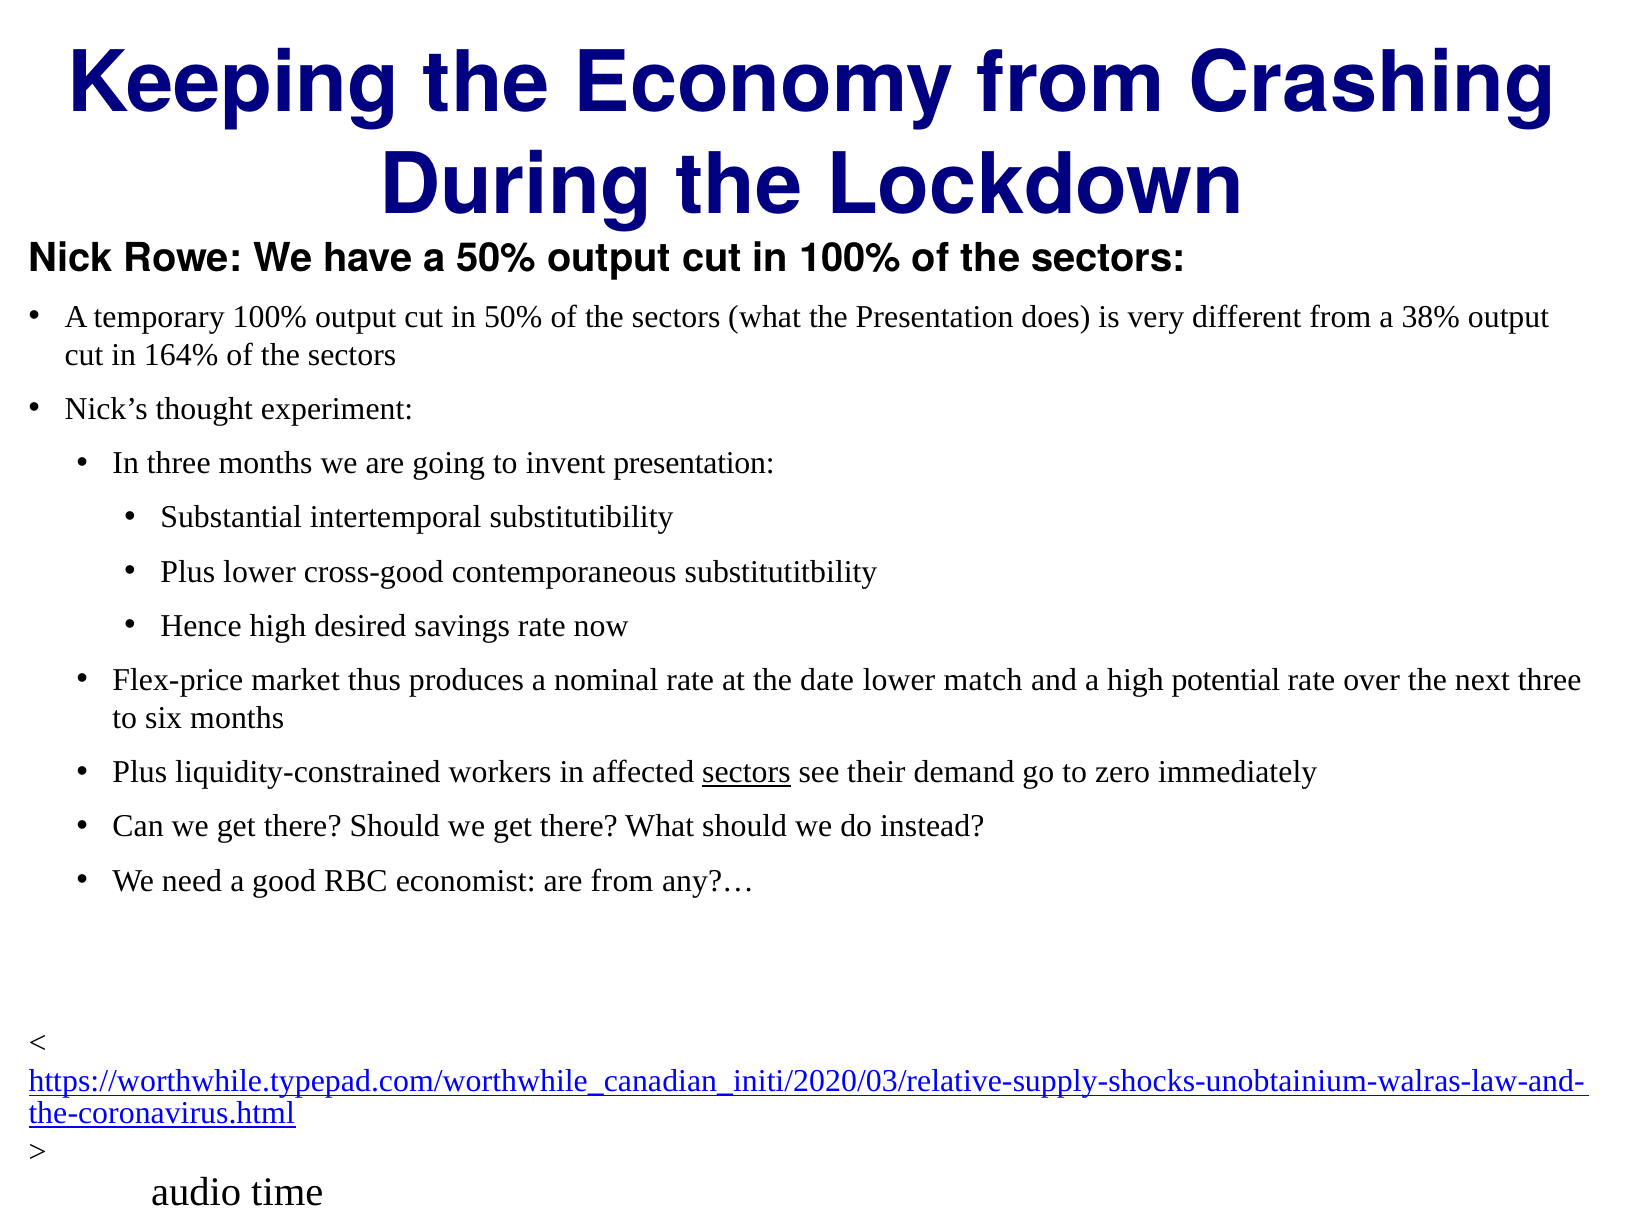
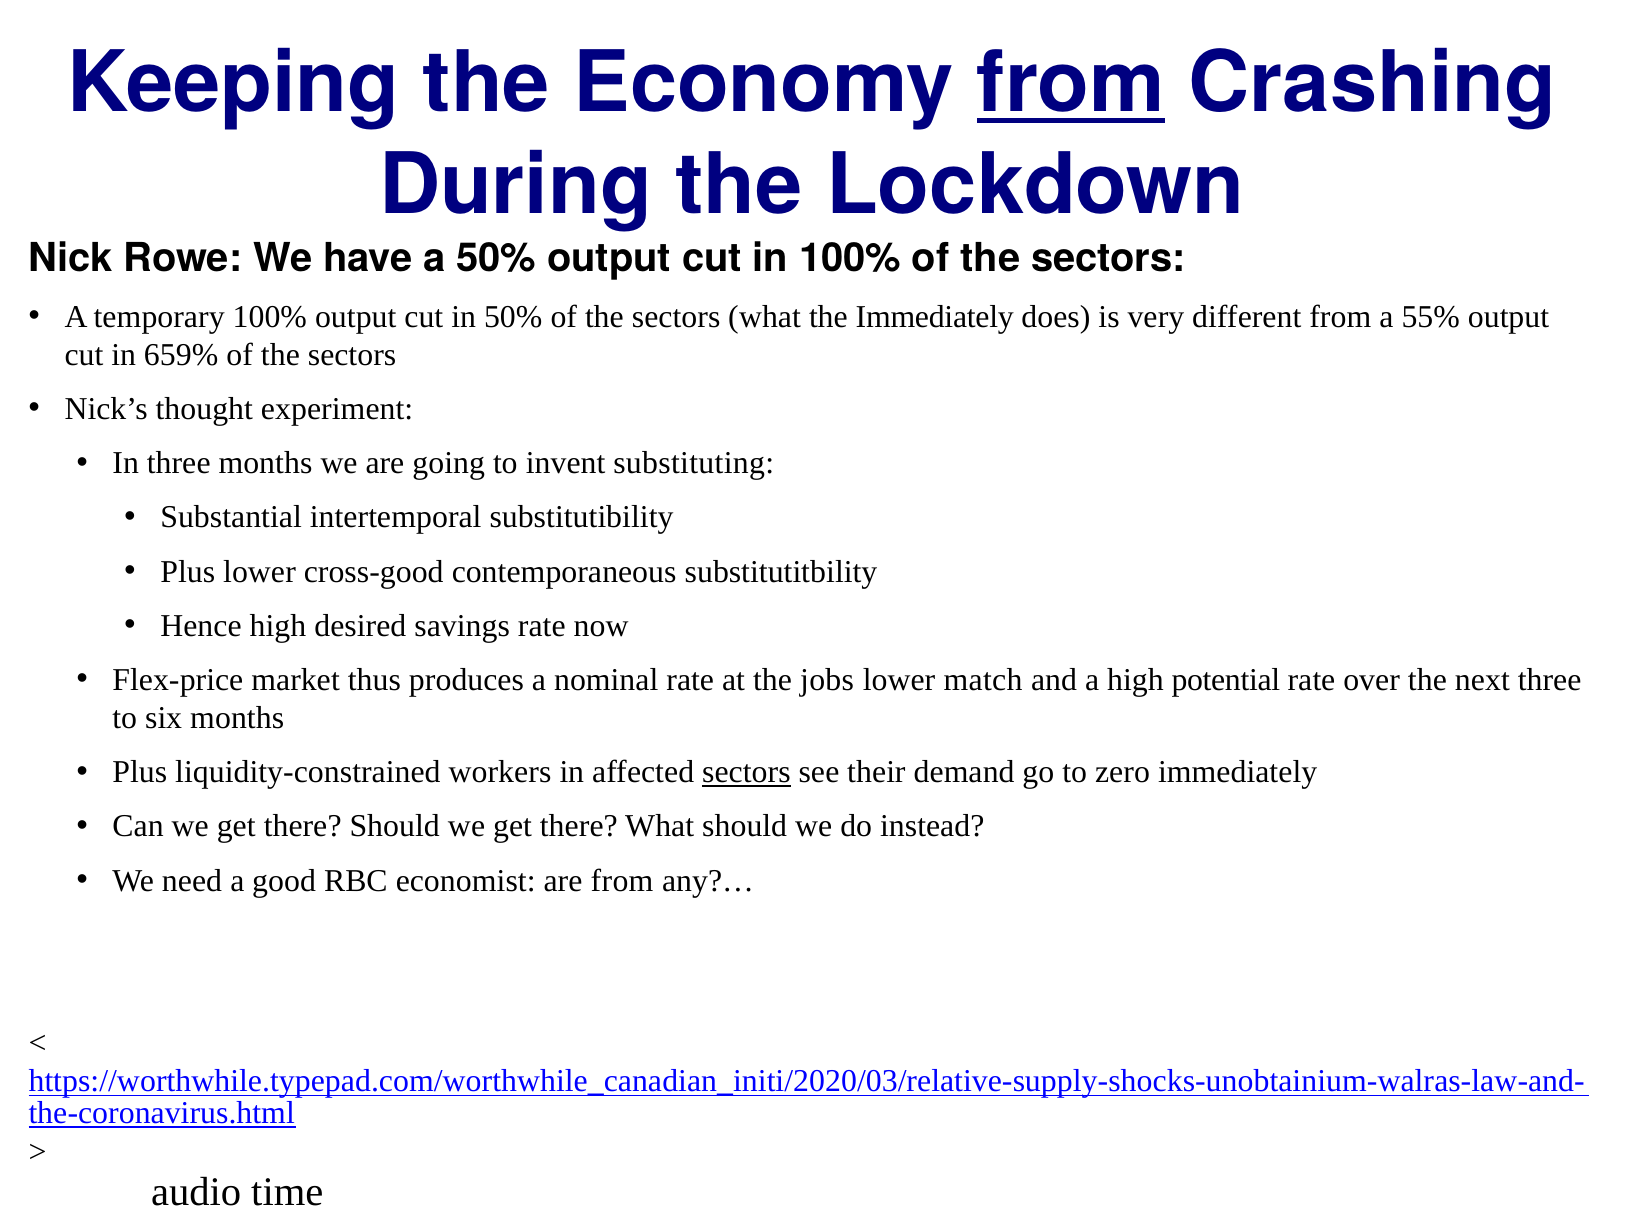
from underline: none -> present (1071, 84)
the Presentation: Presentation -> Immediately (935, 317)
38%: 38% -> 55% (1431, 317)
164%: 164% -> 659% (181, 355)
invent presentation: presentation -> substituting (694, 463)
date: date -> jobs (827, 680)
